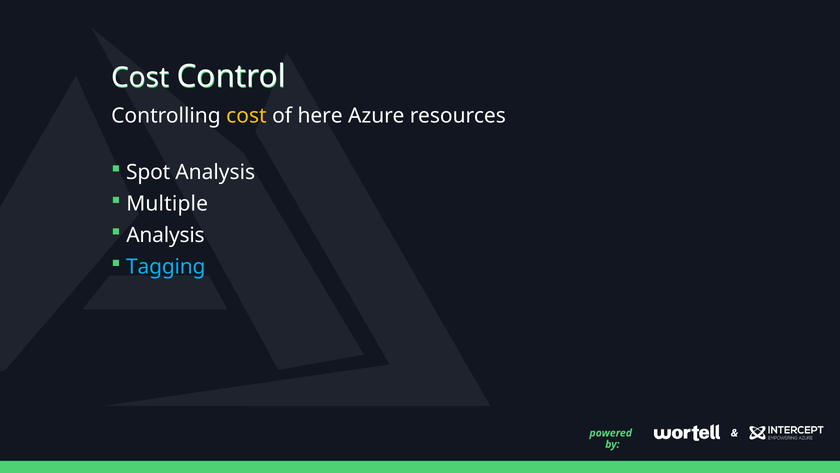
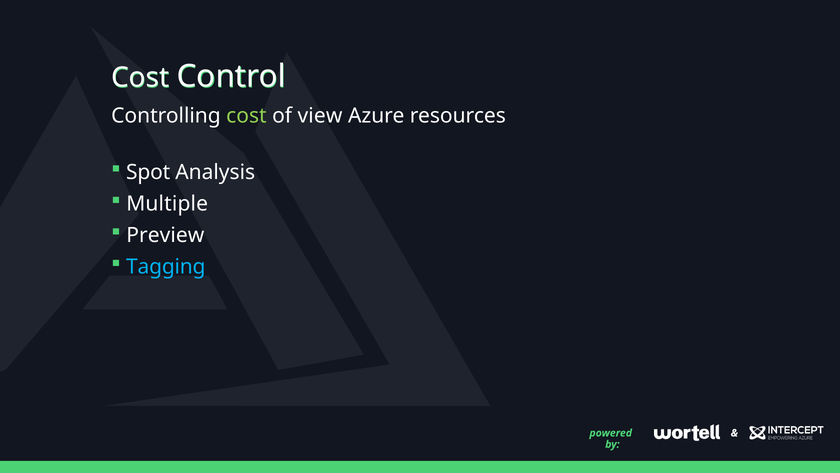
cost colour: yellow -> light green (246, 116)
here: here -> view (320, 116)
Analysis: Analysis -> Preview (165, 235)
